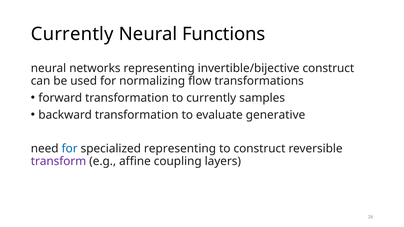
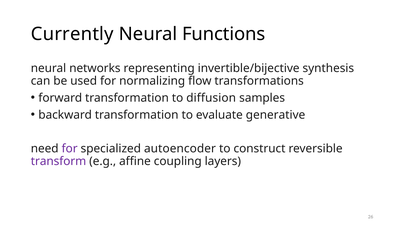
invertible/bijective construct: construct -> synthesis (328, 68)
to currently: currently -> diffusion (211, 98)
for colour: blue -> purple (70, 149)
specialized representing: representing -> autoencoder (180, 149)
